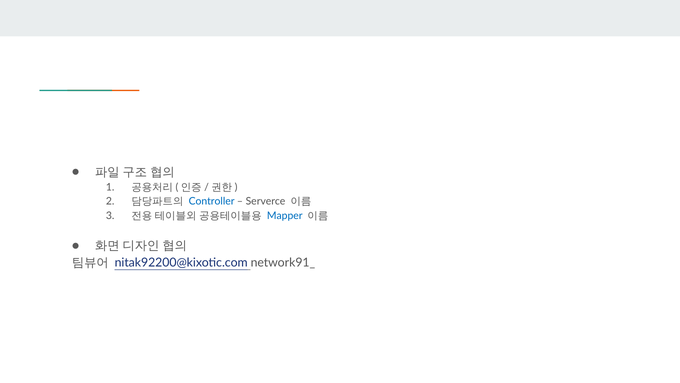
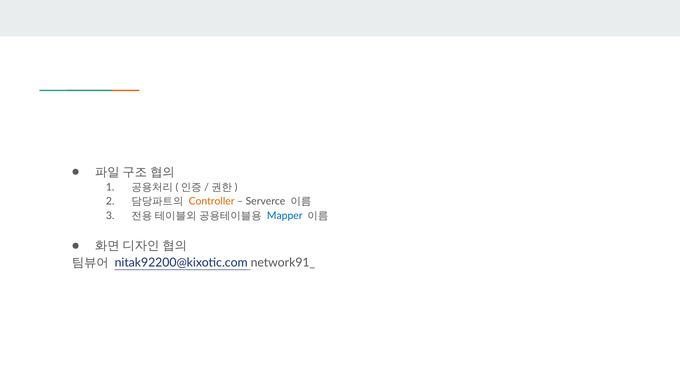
Controller colour: blue -> orange (212, 201)
